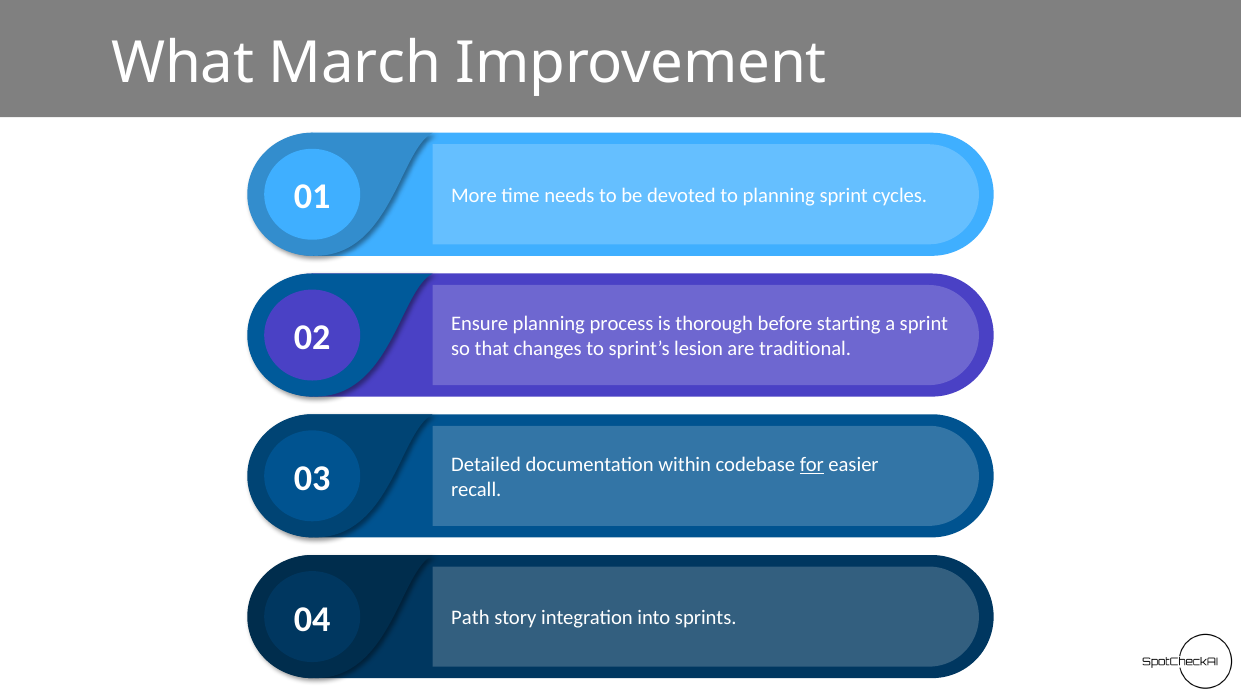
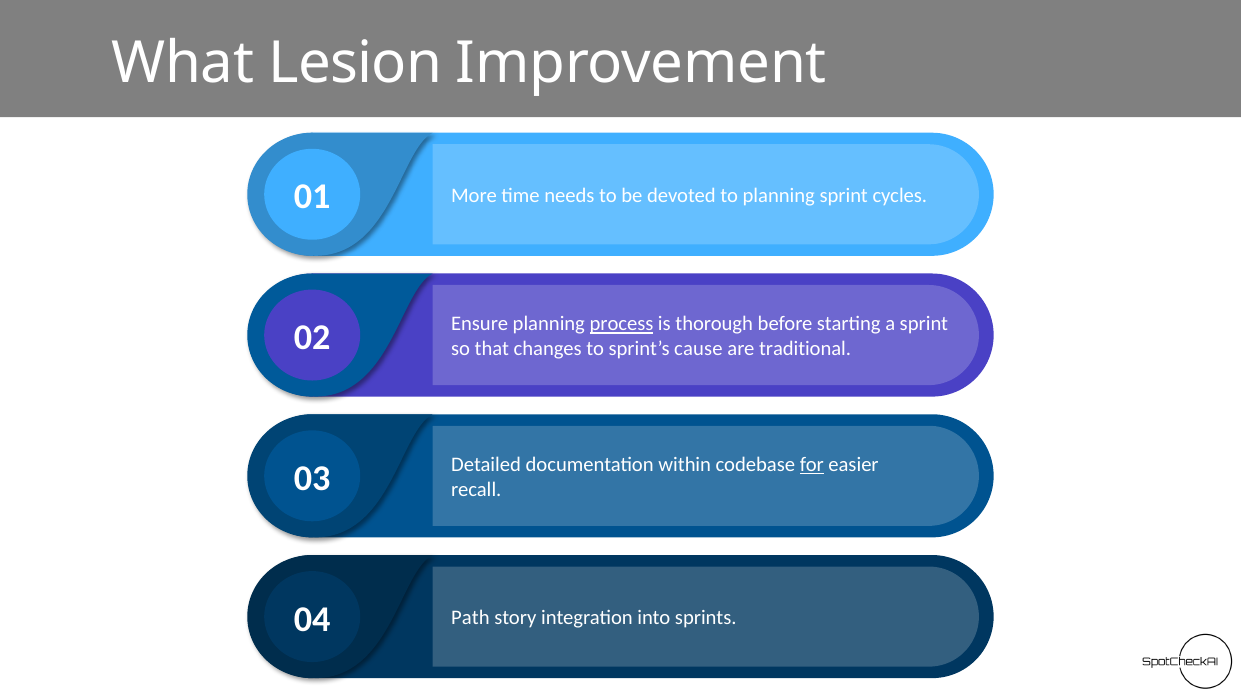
March: March -> Lesion (355, 63)
process underline: none -> present (622, 324)
lesion: lesion -> cause (698, 349)
